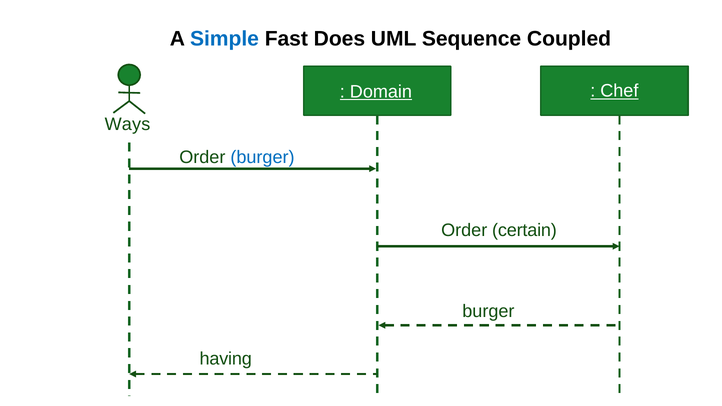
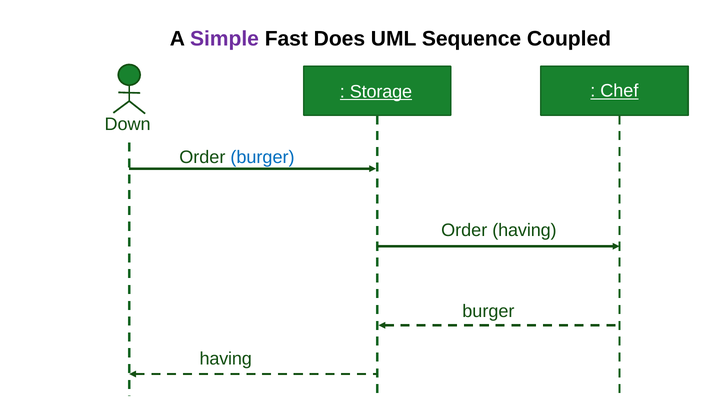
Simple colour: blue -> purple (224, 39)
Domain: Domain -> Storage (381, 92)
Ways: Ways -> Down (128, 124)
Order certain: certain -> having (524, 230)
